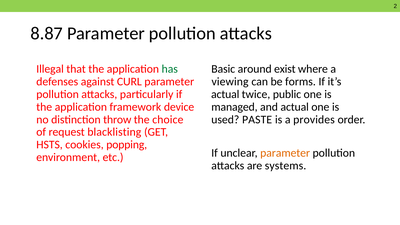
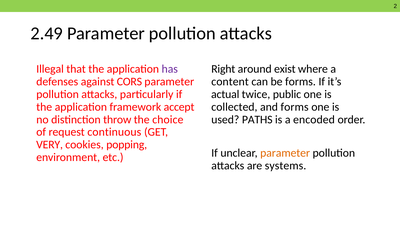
8.87: 8.87 -> 2.49 (47, 34)
has colour: green -> purple (170, 69)
Basic: Basic -> Right (223, 69)
CURL: CURL -> CORS (129, 82)
viewing: viewing -> content (230, 82)
device: device -> accept (179, 107)
managed: managed -> collected (234, 107)
and actual: actual -> forms (295, 107)
PASTE: PASTE -> PATHS (257, 120)
provides: provides -> encoded (314, 120)
blacklisting: blacklisting -> continuous (114, 132)
HSTS: HSTS -> VERY (50, 145)
